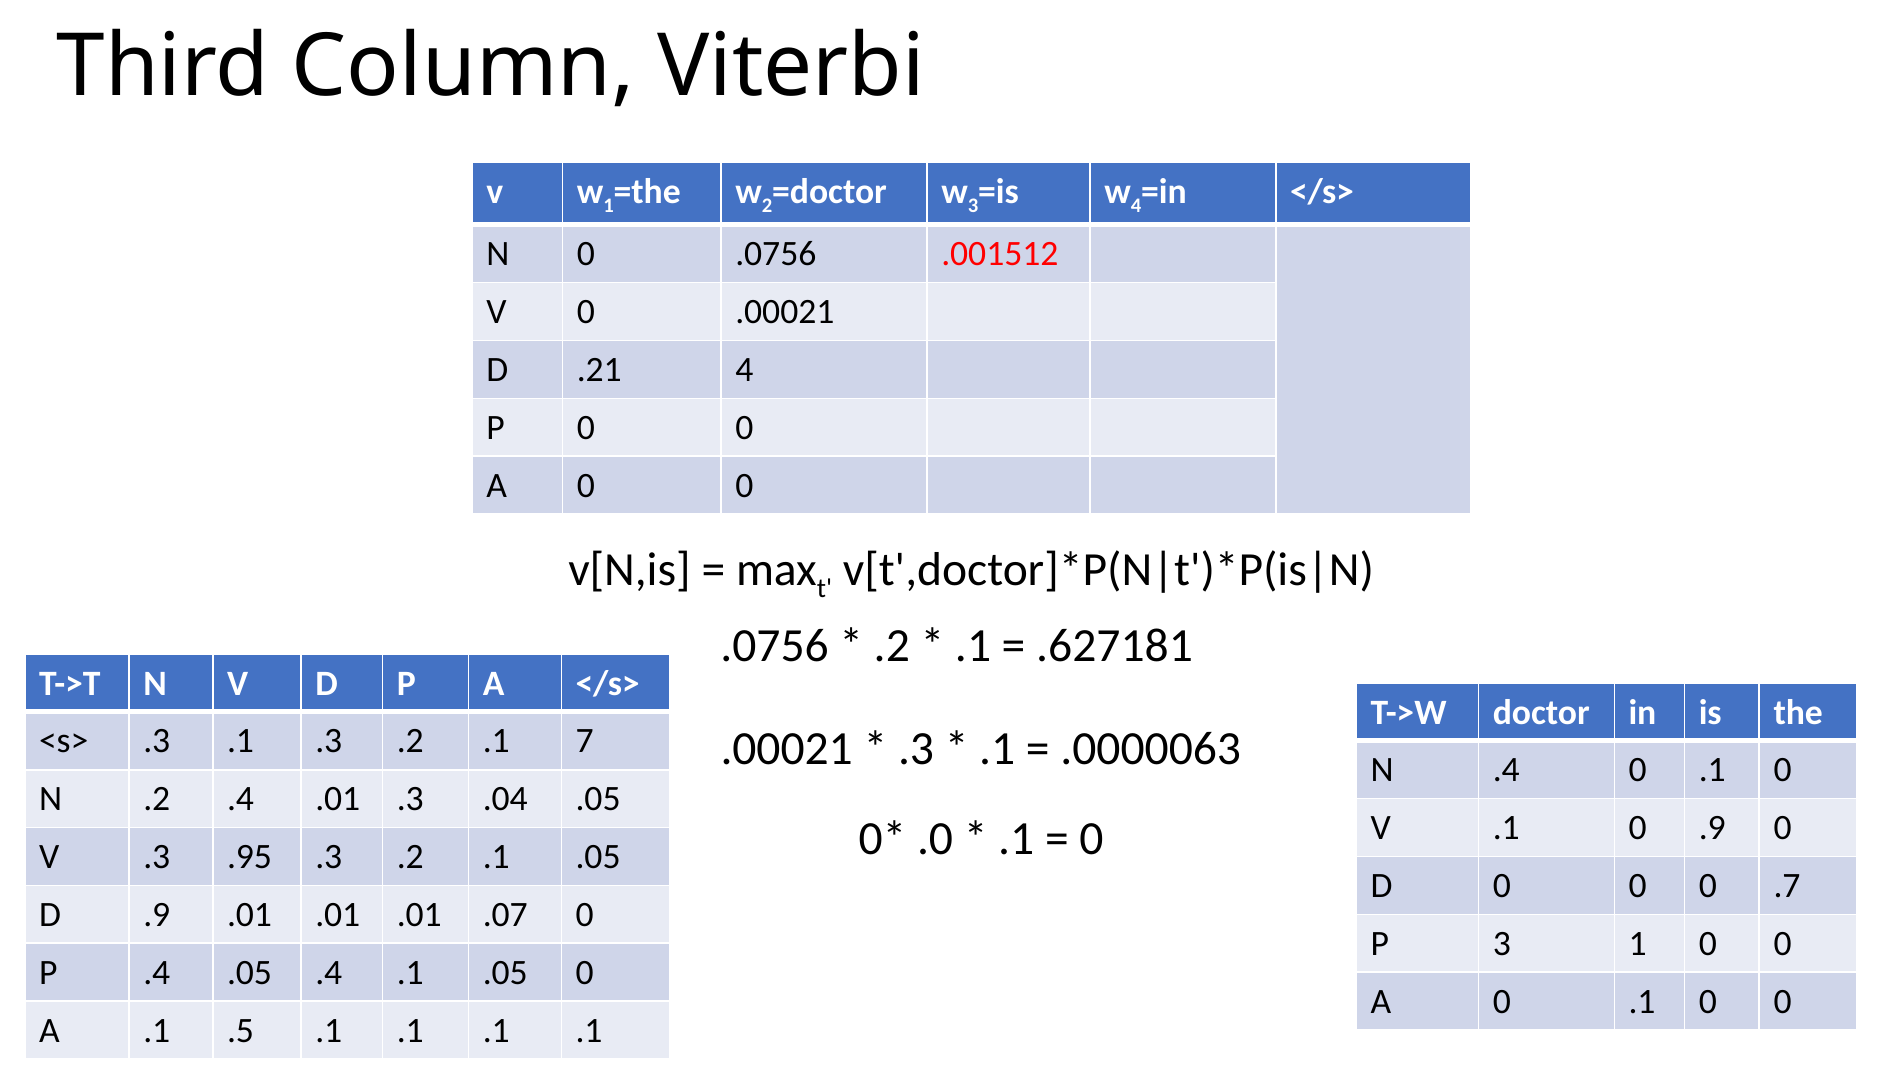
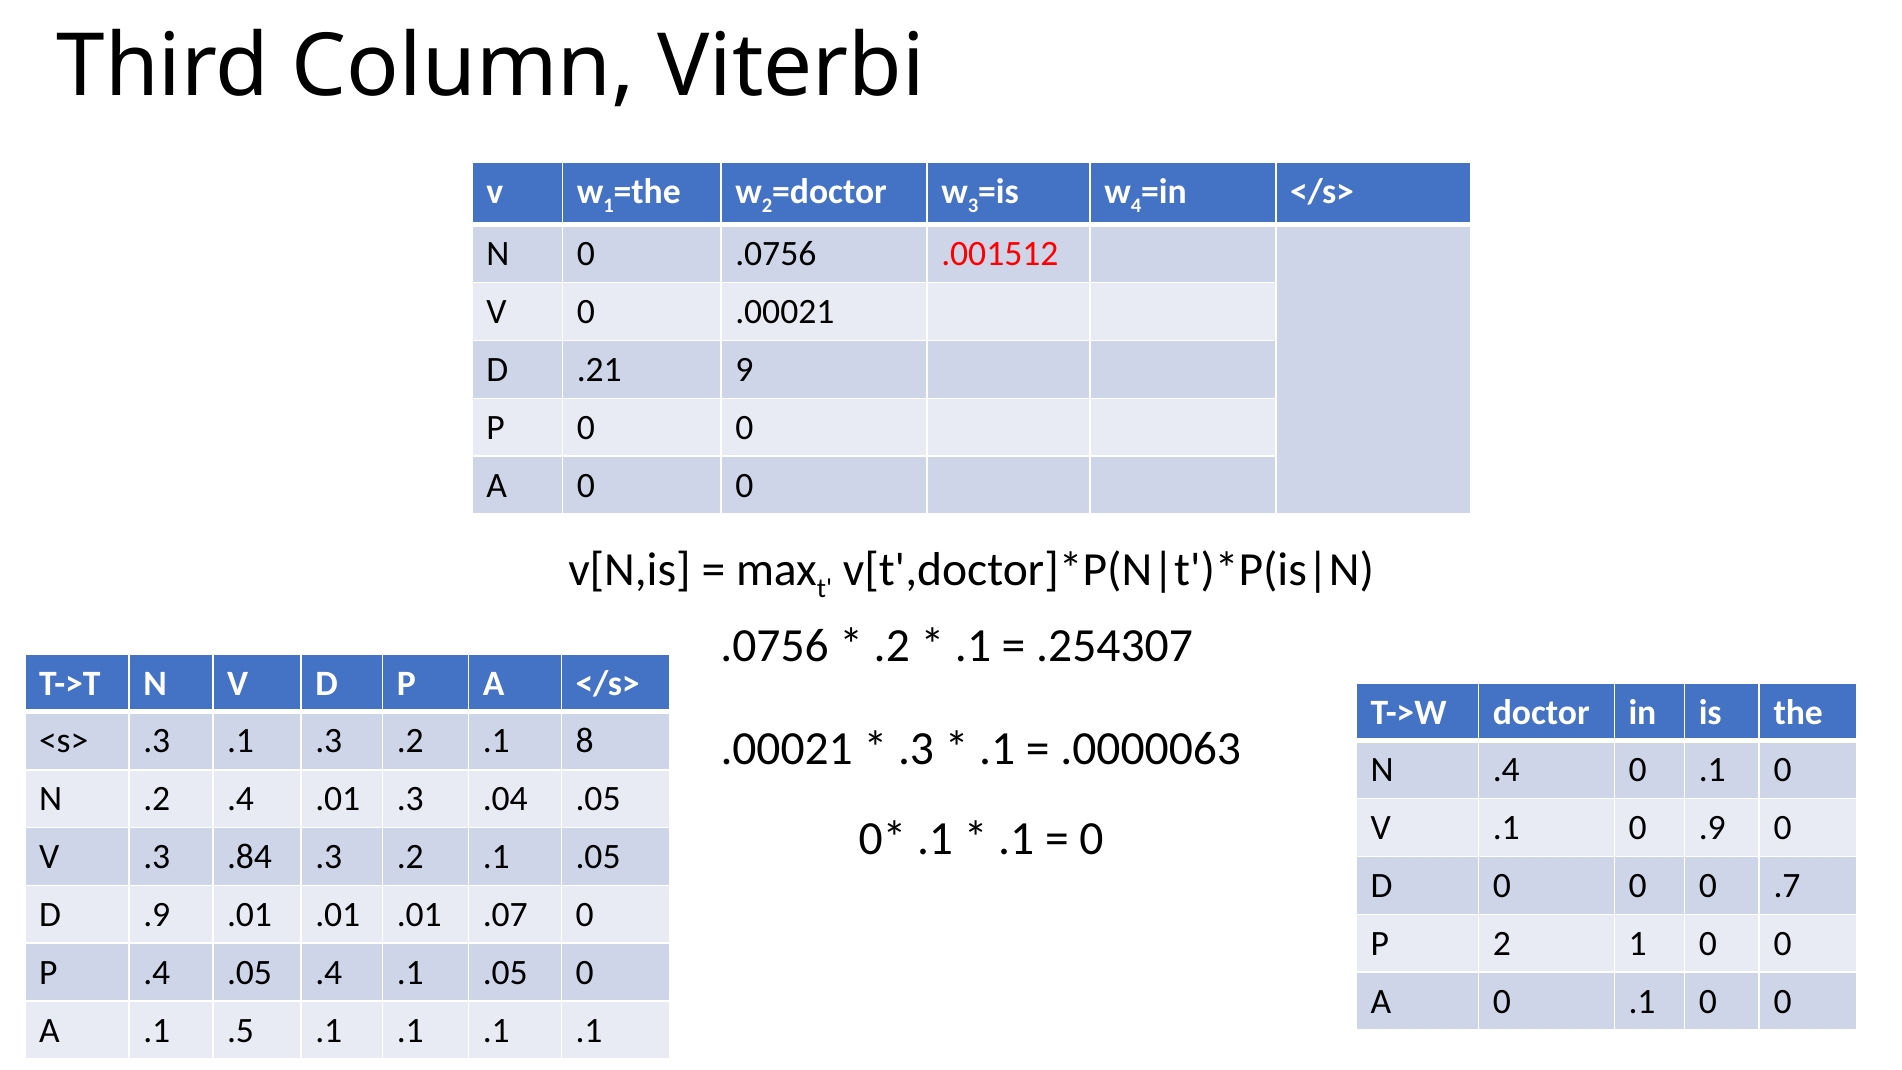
.21 4: 4 -> 9 (744, 370)
.627181: .627181 -> .254307 (1115, 646)
7: 7 -> 8 (585, 741)
.0: .0 -> .1 (935, 838)
.95: .95 -> .84 (249, 857)
P 3: 3 -> 2 (1502, 944)
